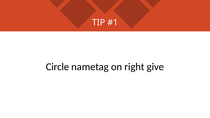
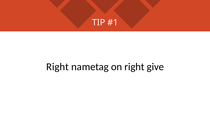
Circle: Circle -> Right (57, 67)
